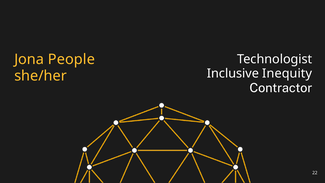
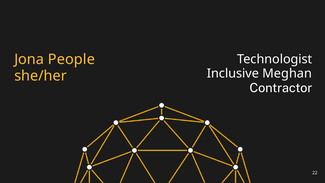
Inequity: Inequity -> Meghan (287, 73)
